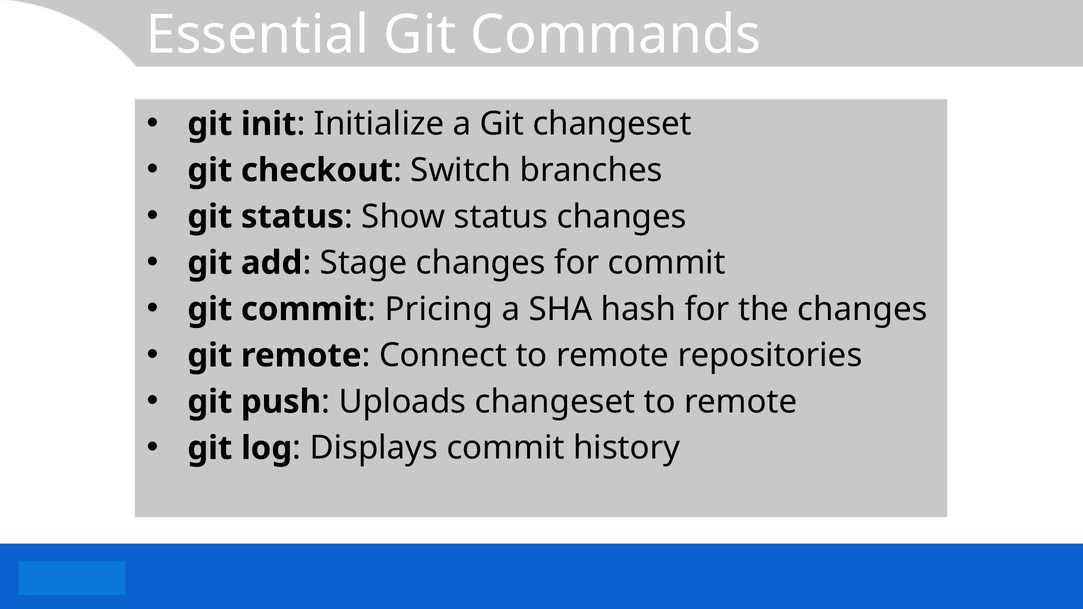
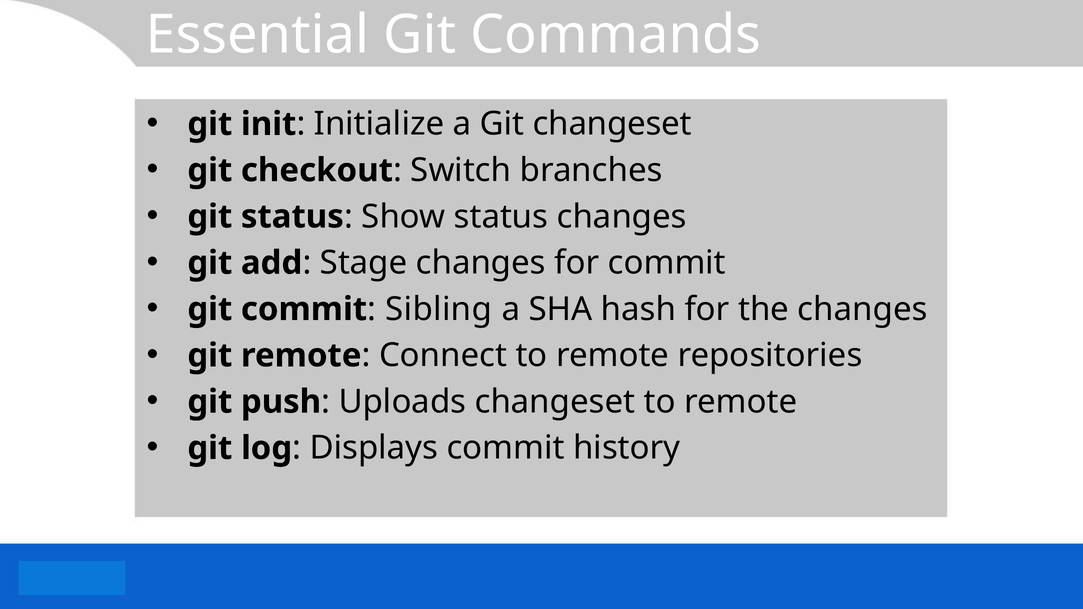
Pricing: Pricing -> Sibling (439, 309)
